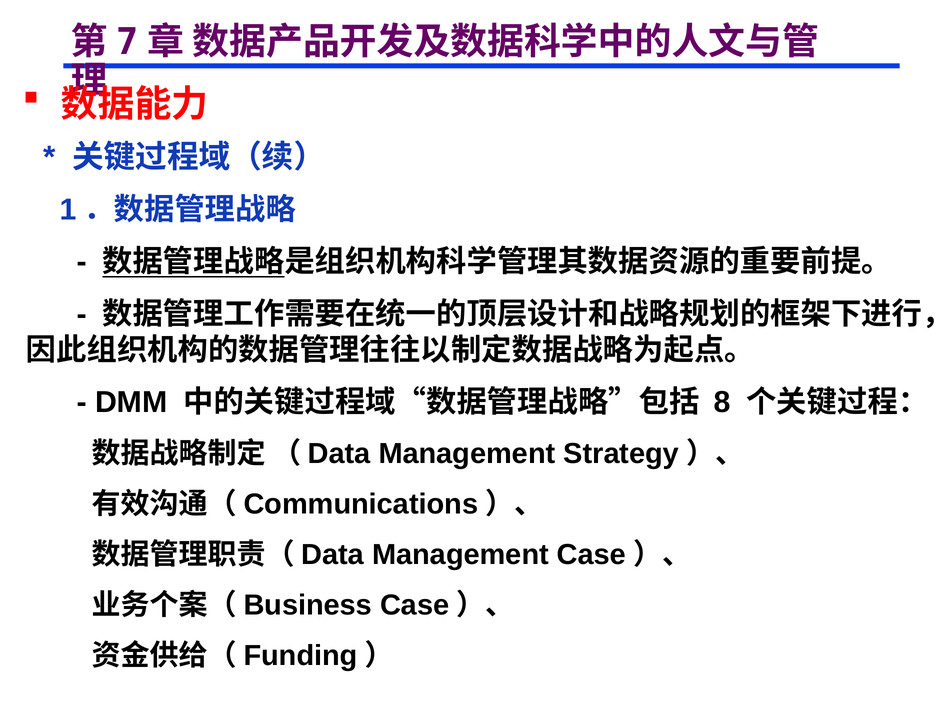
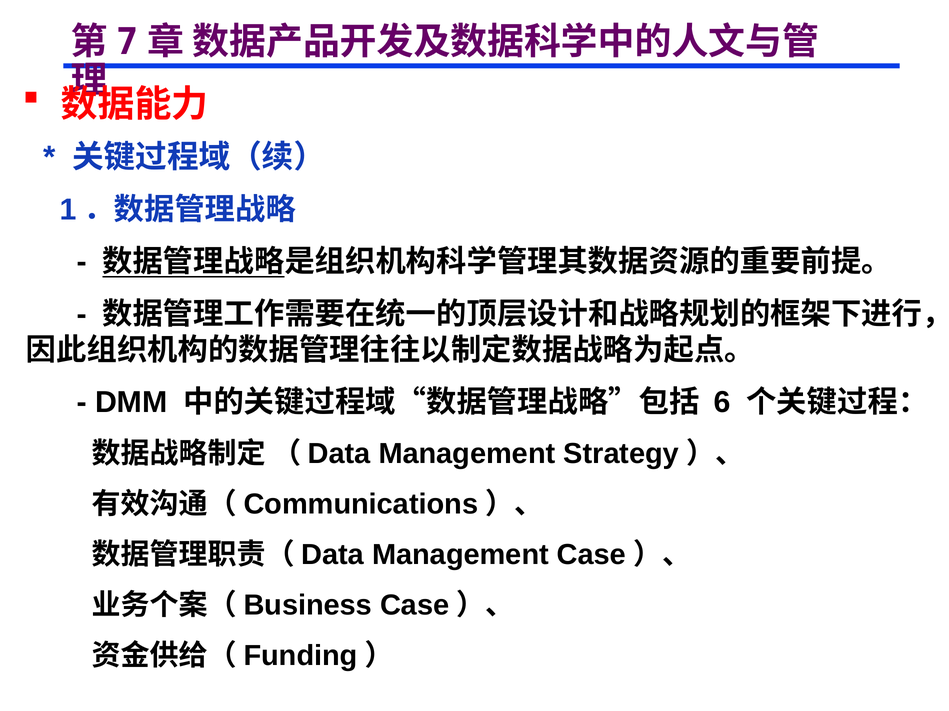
8: 8 -> 6 (722, 403)
